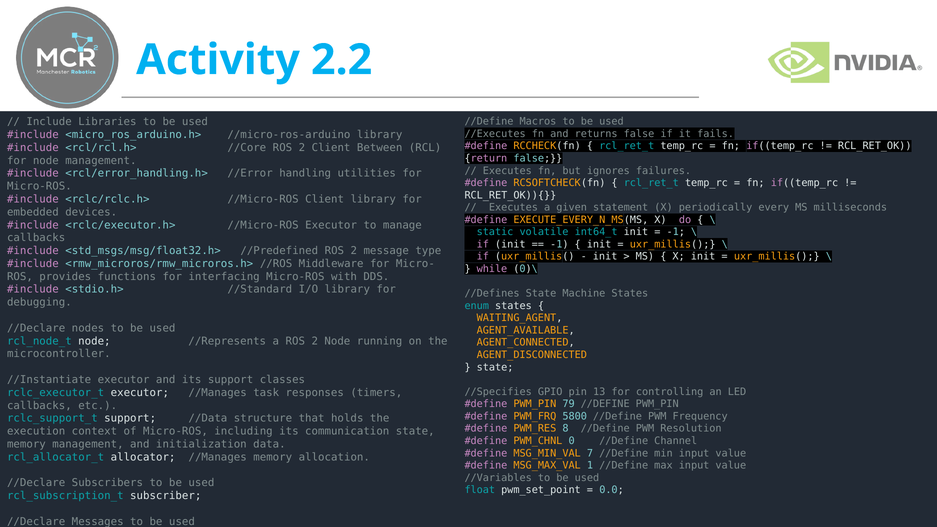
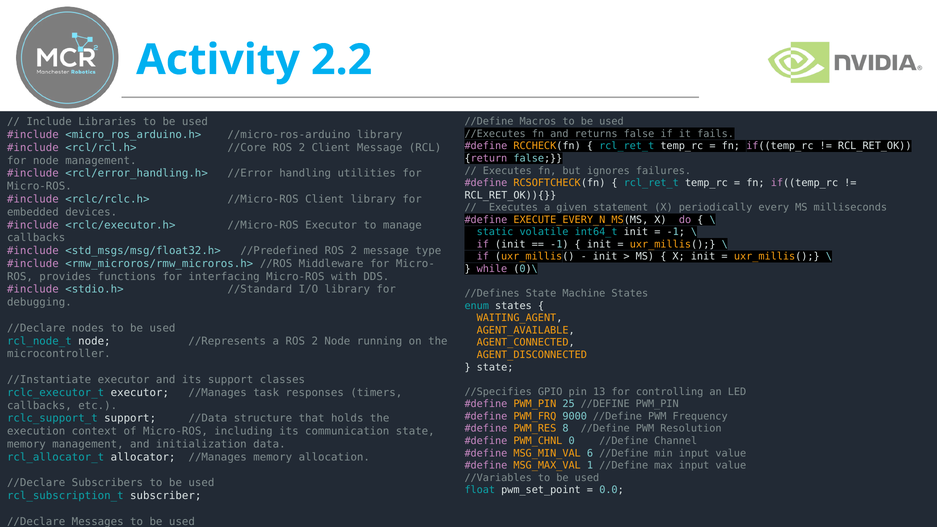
Client Between: Between -> Message (380, 148)
79: 79 -> 25 (569, 404)
5800: 5800 -> 9000 (575, 416)
7: 7 -> 6 (590, 453)
